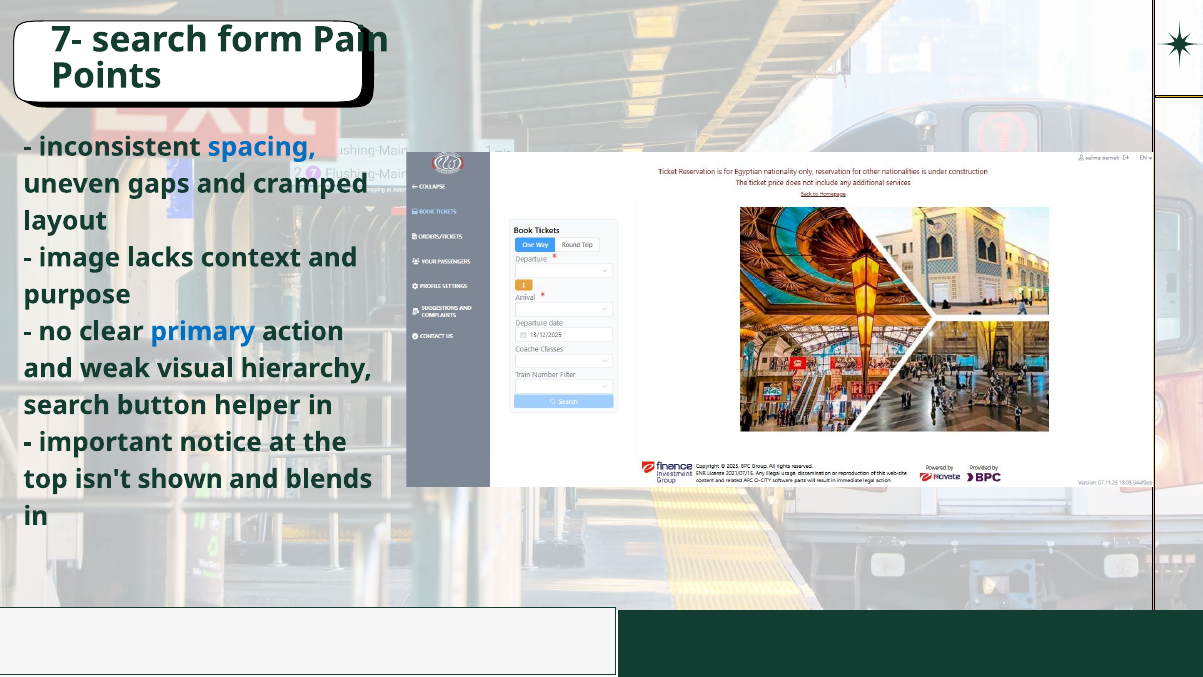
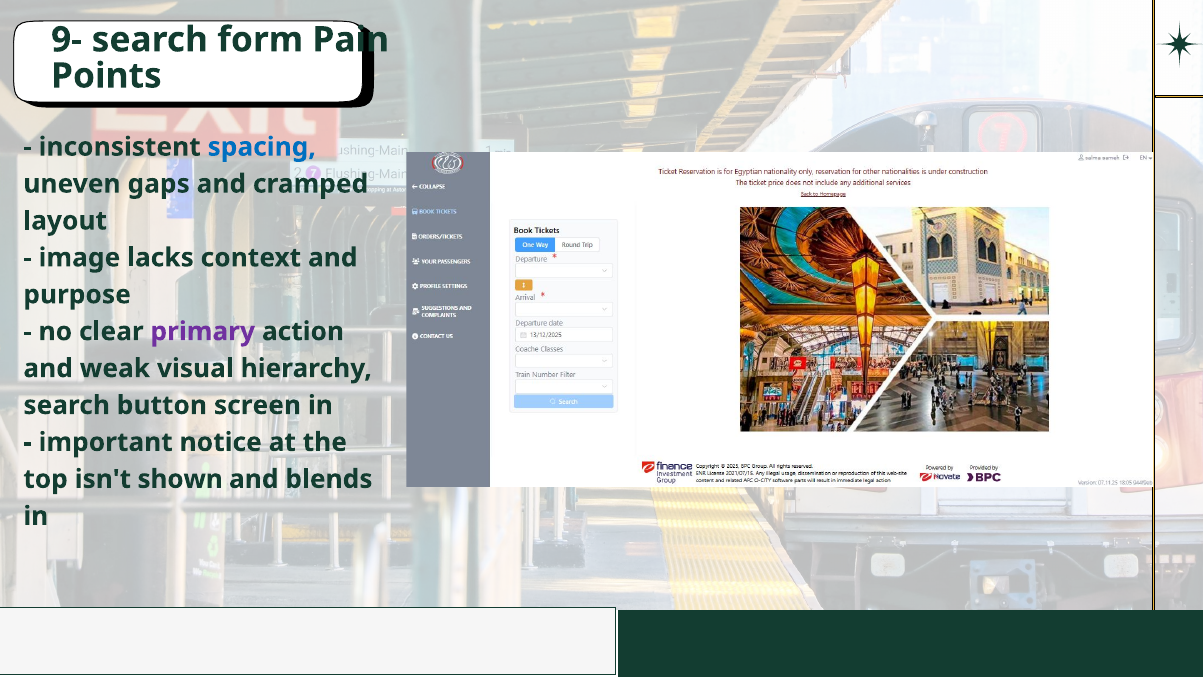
7-: 7- -> 9- (67, 40)
primary colour: blue -> purple (203, 331)
helper: helper -> screen (257, 405)
